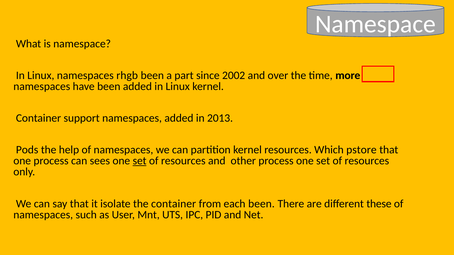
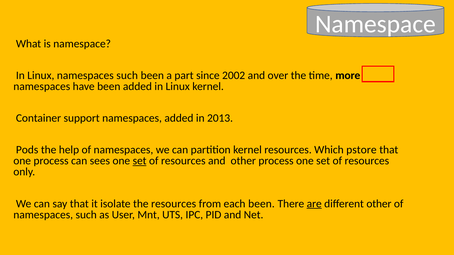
Linux namespaces rhgb: rhgb -> such (127, 75)
the container: container -> resources (174, 204)
are underline: none -> present (314, 204)
different these: these -> other (379, 204)
